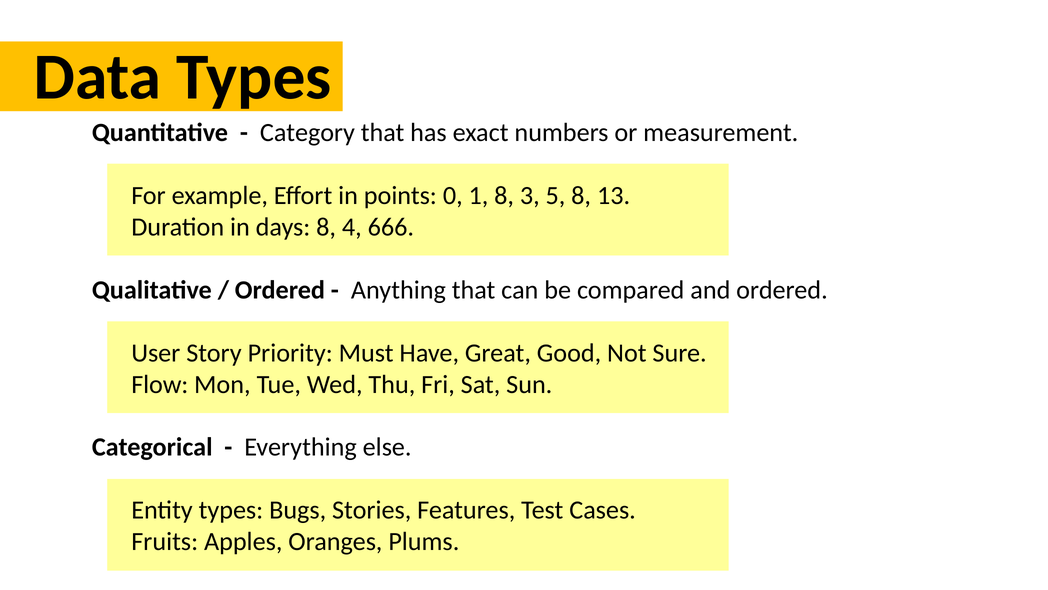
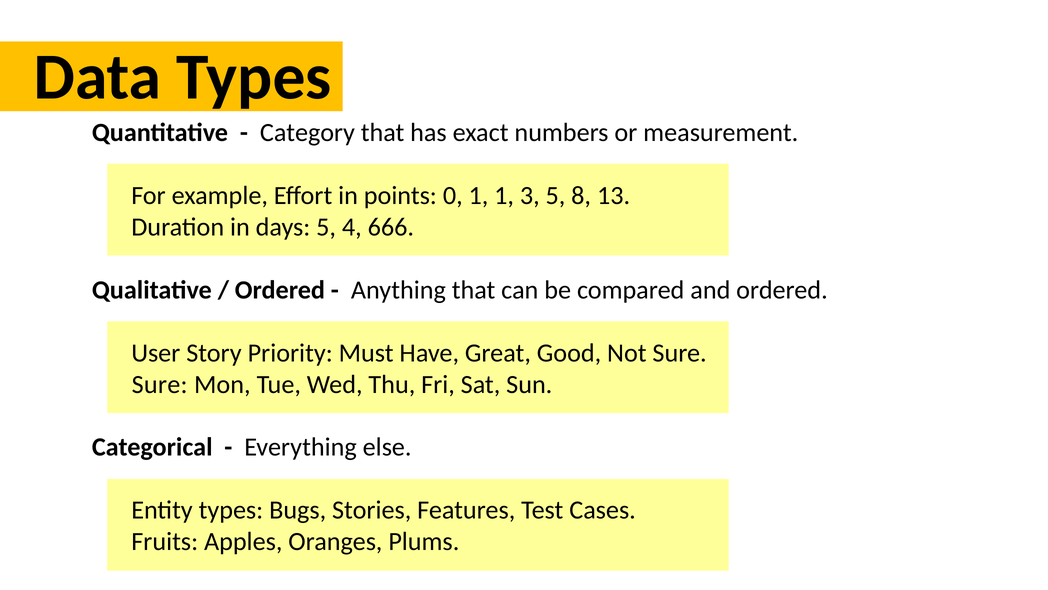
1 8: 8 -> 1 (504, 195)
days 8: 8 -> 5 (326, 227)
Flow: Flow -> Sure (160, 384)
